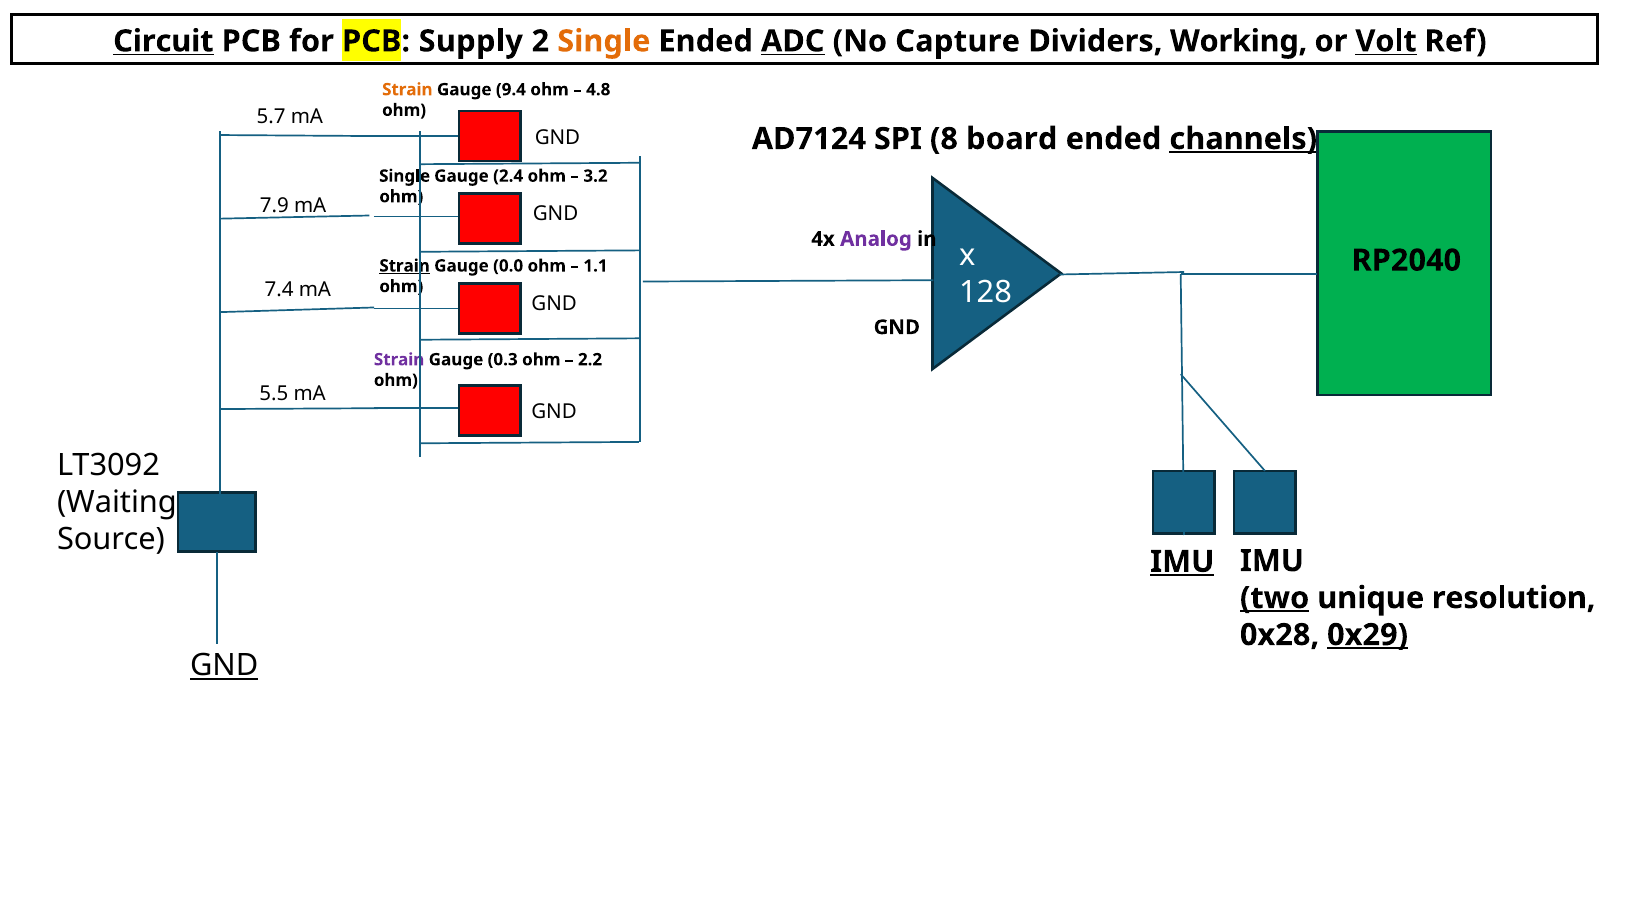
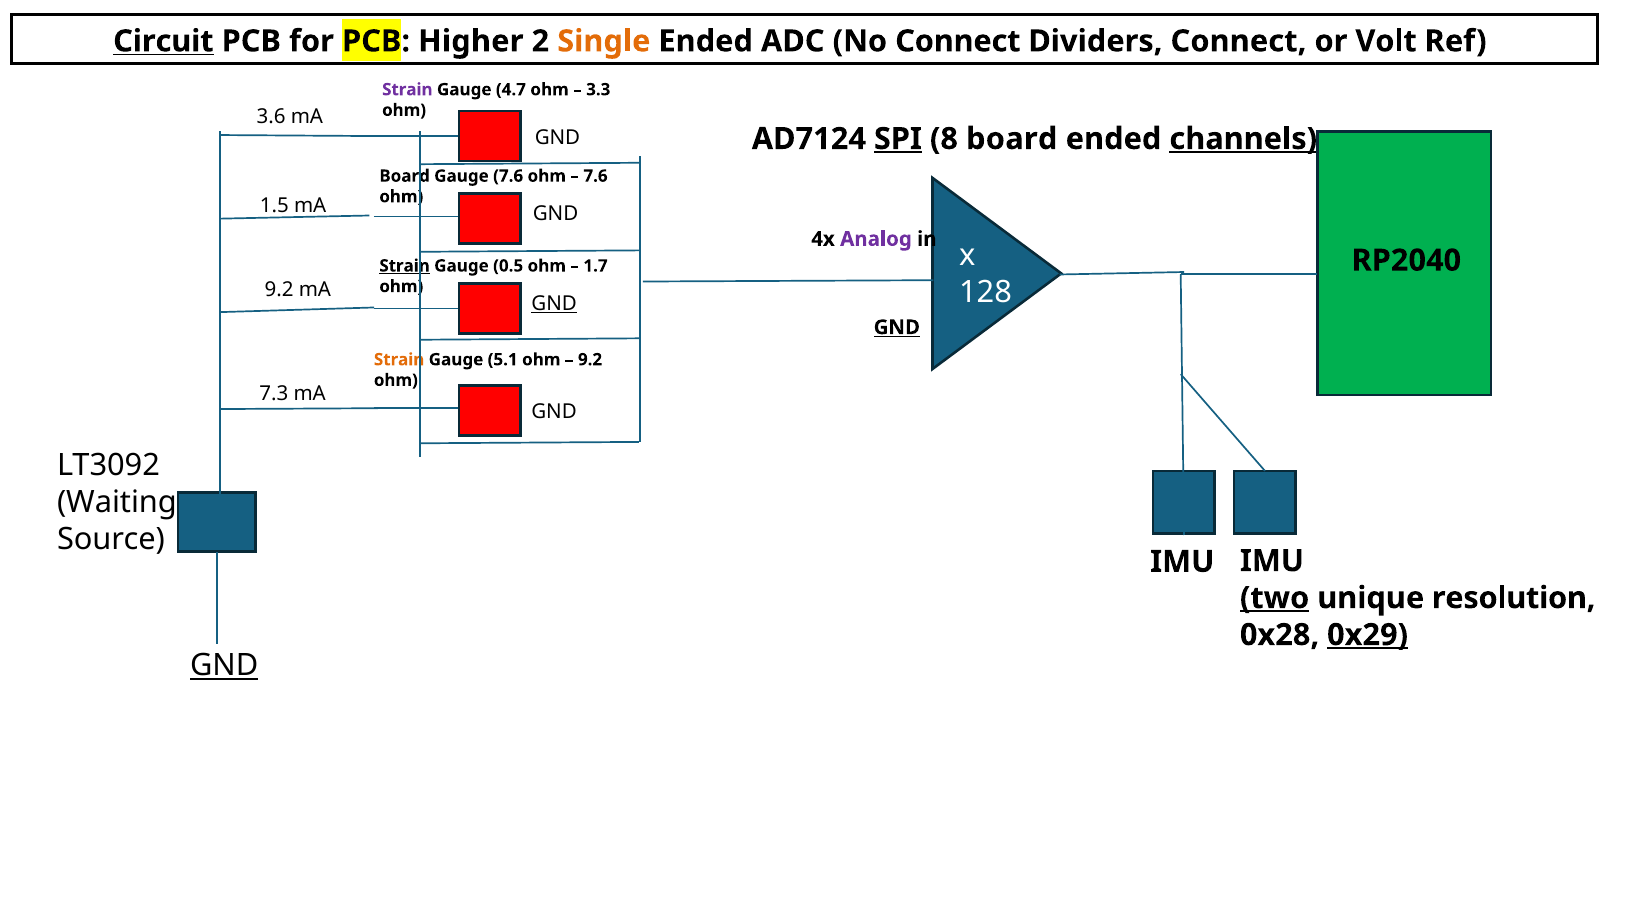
Supply: Supply -> Higher (471, 41)
ADC underline: present -> none (793, 41)
No Capture: Capture -> Connect (958, 41)
Dividers Working: Working -> Connect (1238, 41)
Volt underline: present -> none (1386, 41)
Strain colour: orange -> purple (407, 90)
9.4: 9.4 -> 4.7 (511, 90)
4.8: 4.8 -> 3.3 (598, 90)
5.7: 5.7 -> 3.6 (271, 117)
SPI underline: none -> present (898, 139)
Single: Single -> Board (405, 176)
Gauge 2.4: 2.4 -> 7.6 (508, 176)
3.2: 3.2 -> 7.6 (596, 176)
7.9: 7.9 -> 1.5 (274, 205)
0.0: 0.0 -> 0.5 (508, 266)
1.1: 1.1 -> 1.7 (596, 266)
7.4: 7.4 -> 9.2 (279, 290)
GND underline: none -> present (554, 303)
GND underline: none -> present (897, 327)
Strain colour: purple -> orange (399, 360)
0.3: 0.3 -> 5.1 (503, 360)
2.2: 2.2 -> 9.2 (590, 360)
5.5: 5.5 -> 7.3 (274, 394)
IMU underline: present -> none (1182, 562)
